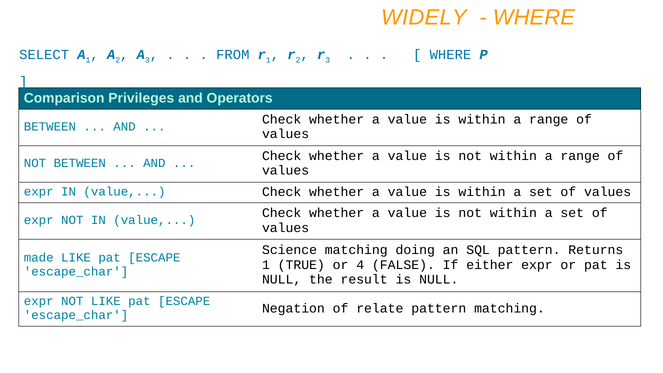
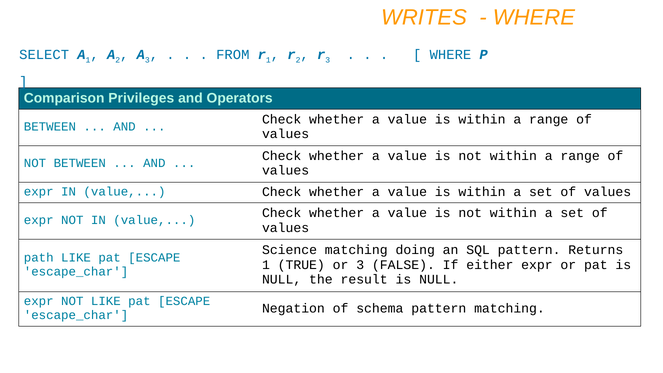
WIDELY: WIDELY -> WRITES (424, 17)
made: made -> path (39, 258)
or 4: 4 -> 3 (360, 265)
relate: relate -> schema (380, 308)
